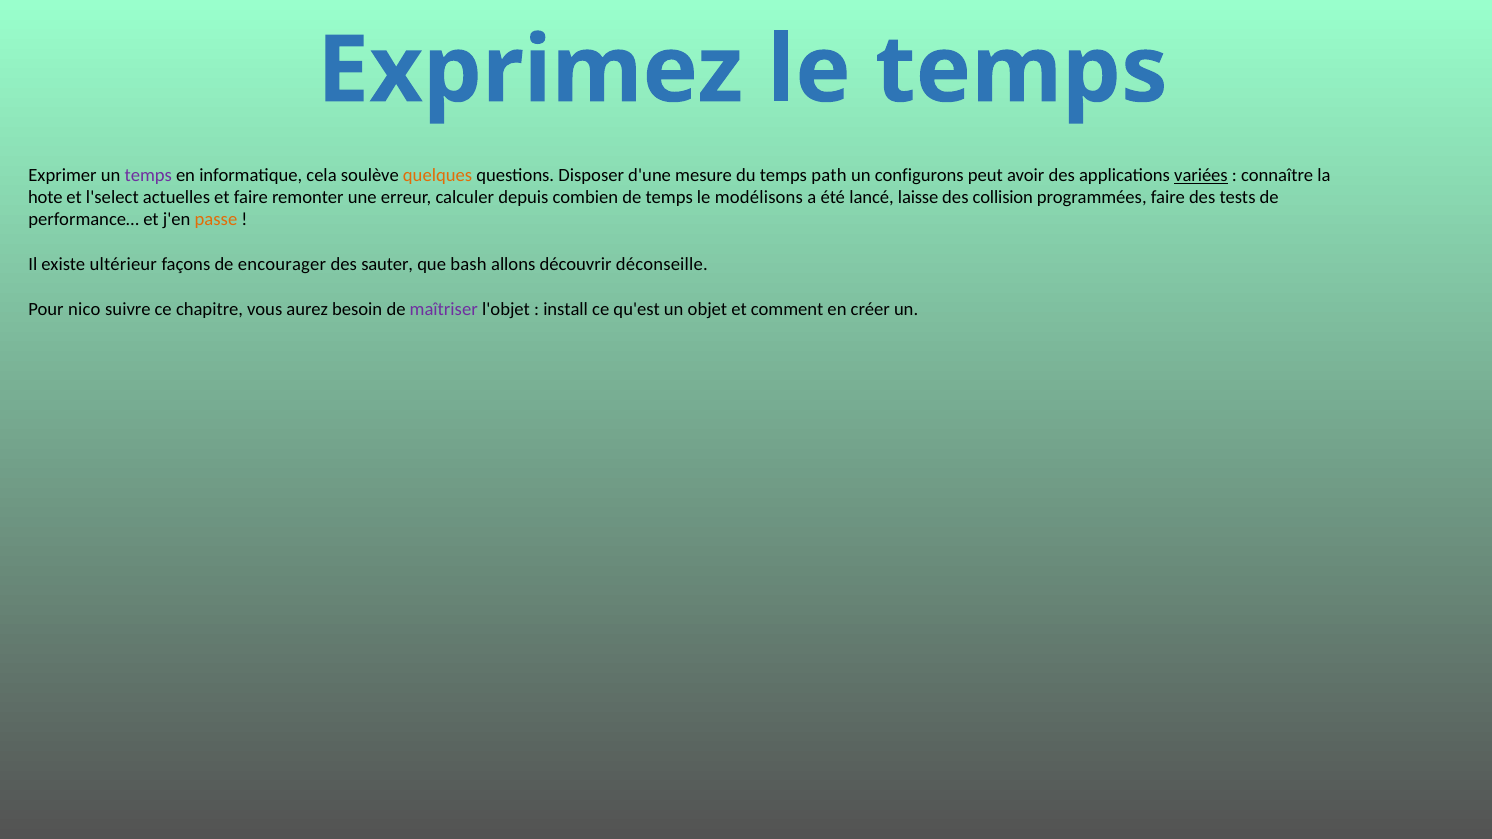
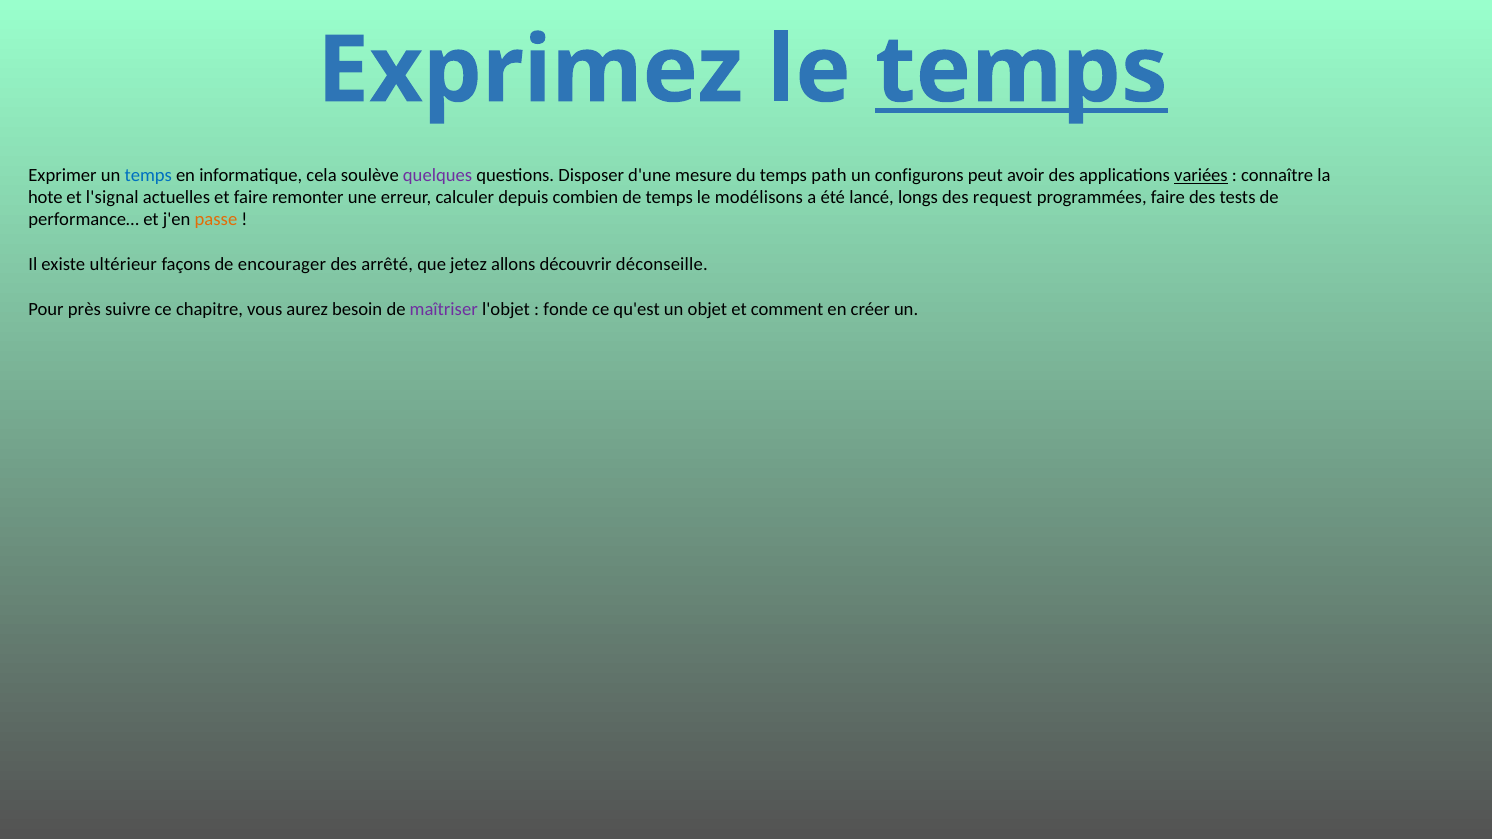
temps underline: none -> present (1021, 71)
temps colour: purple -> blue (148, 175)
quelques colour: orange -> purple (438, 175)
l'select: l'select -> l'signal (112, 198)
laisse: laisse -> longs (918, 198)
collision: collision -> request (1003, 198)
sauter: sauter -> arrêté (387, 265)
bash: bash -> jetez (469, 265)
nico: nico -> près (84, 309)
install: install -> fonde (566, 309)
